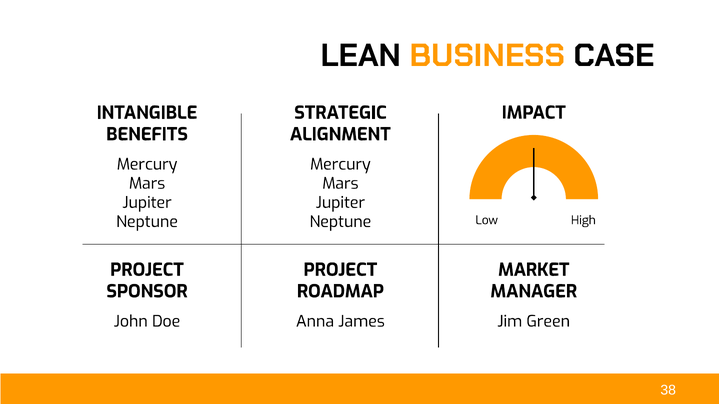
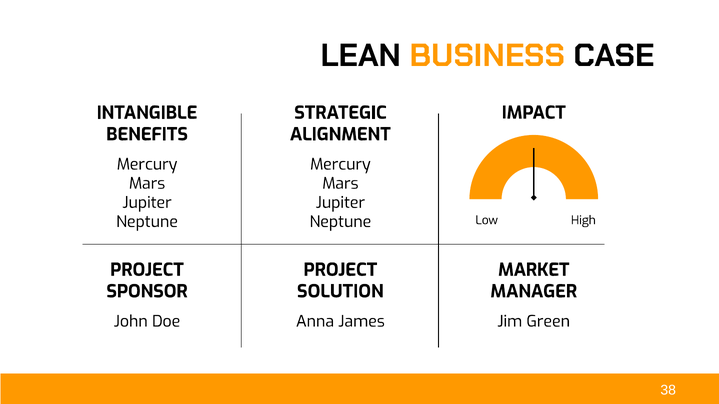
ROADMAP: ROADMAP -> SOLUTION (340, 292)
